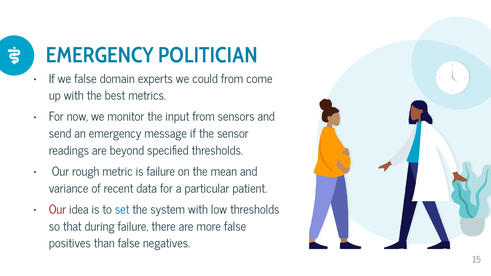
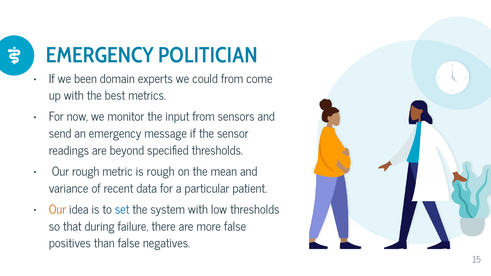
we false: false -> been (86, 79)
is failure: failure -> rough (161, 172)
Our colour: red -> orange (57, 210)
